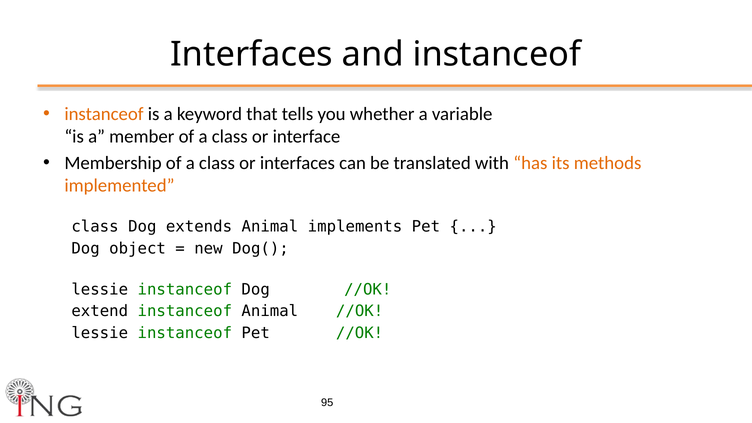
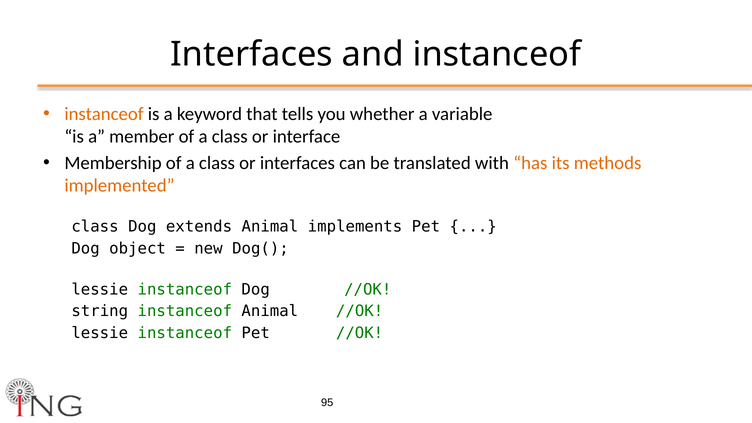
extend: extend -> string (100, 311)
